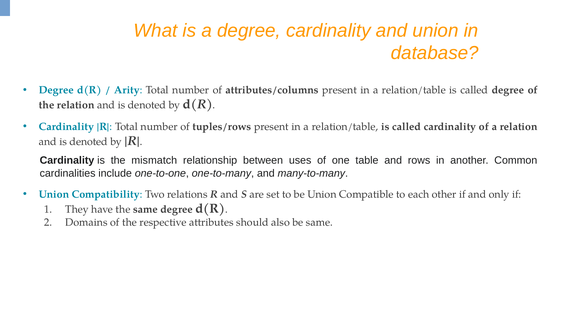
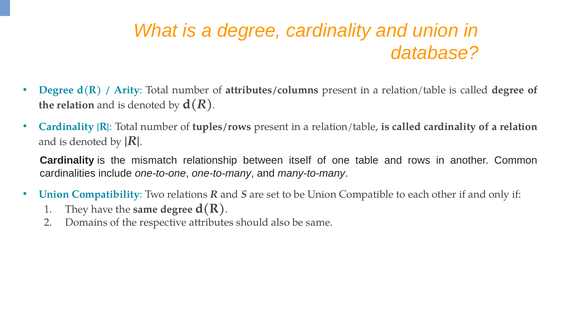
uses: uses -> itself (300, 161)
